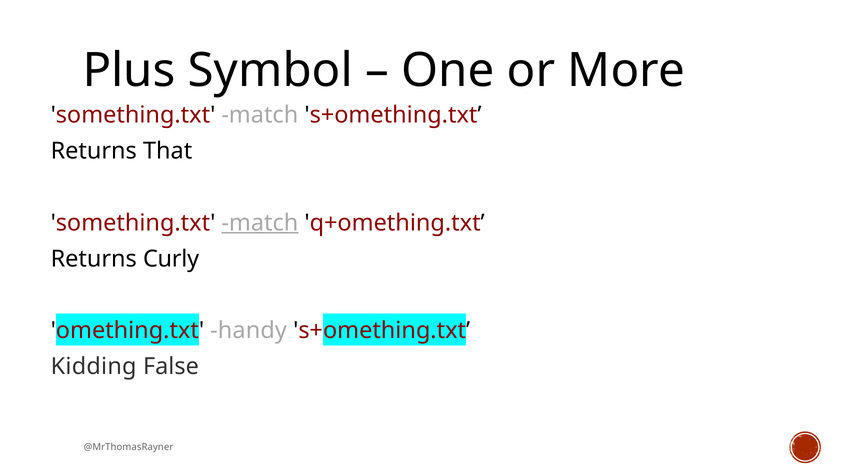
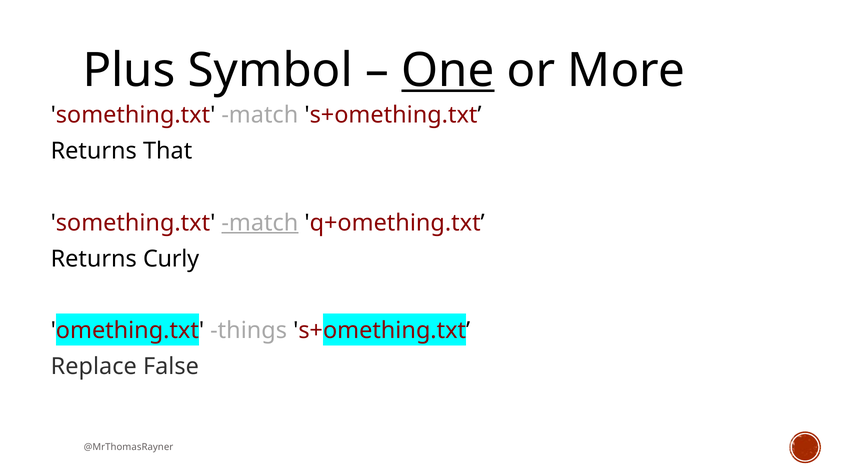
One underline: none -> present (448, 70)
handy: handy -> things (249, 330)
Kidding: Kidding -> Replace (94, 366)
